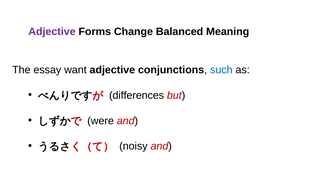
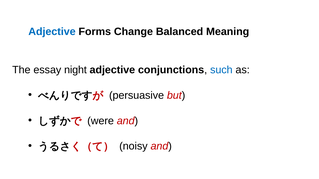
Adjective colour: purple -> blue (52, 32)
want: want -> night (75, 70)
differences: differences -> persuasive (137, 96)
